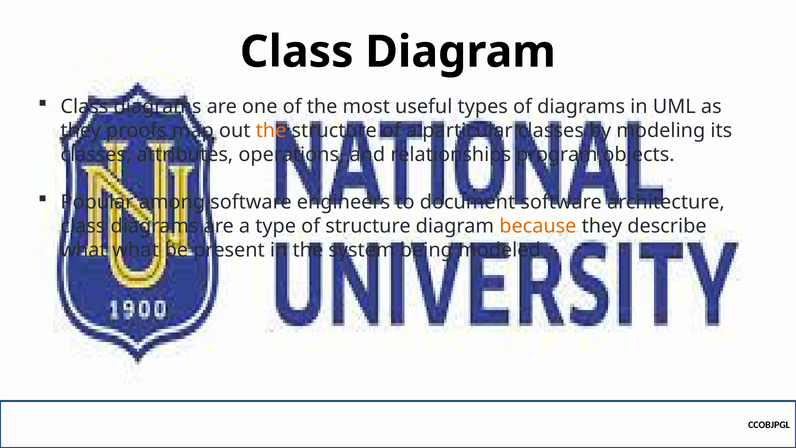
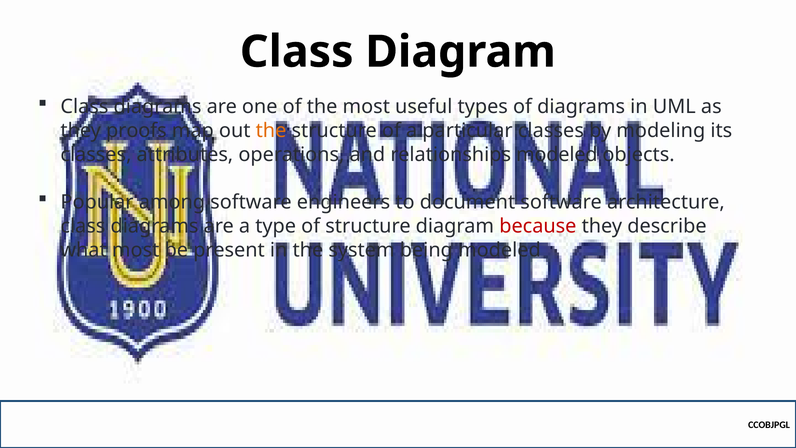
relationships program: program -> modeled (557, 154)
because colour: orange -> red (538, 226)
what what: what -> most (136, 250)
